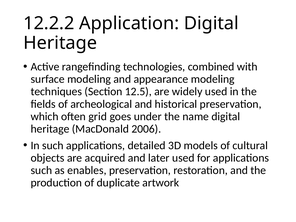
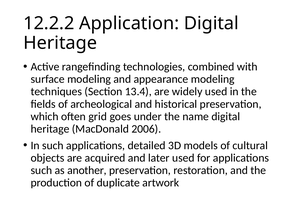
12.5: 12.5 -> 13.4 (138, 92)
enables: enables -> another (87, 170)
